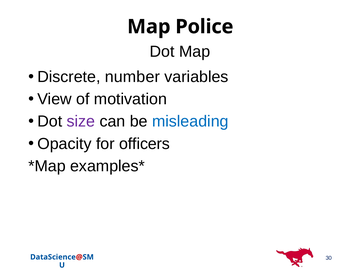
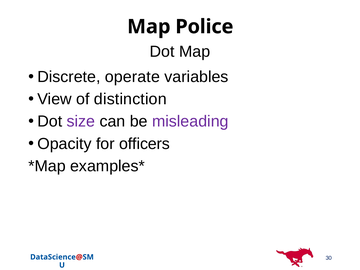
number: number -> operate (132, 77)
motivation: motivation -> distinction (130, 99)
misleading colour: blue -> purple (190, 121)
